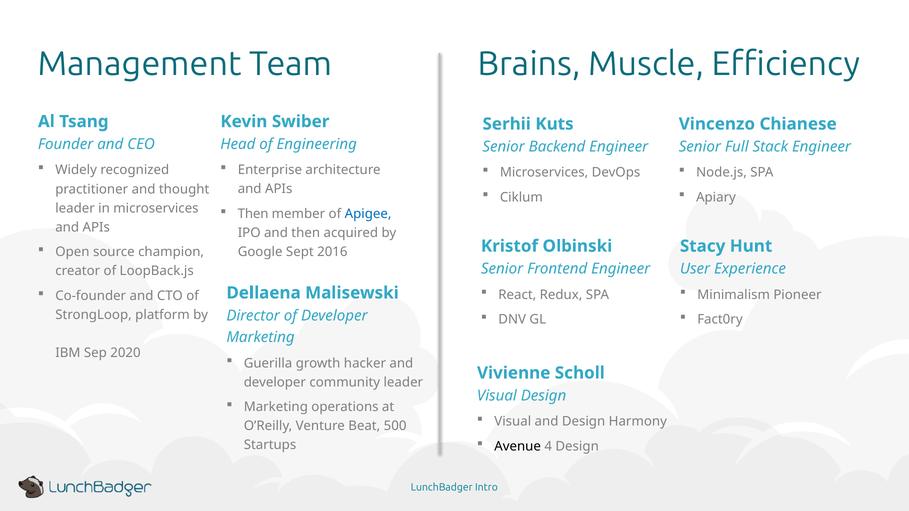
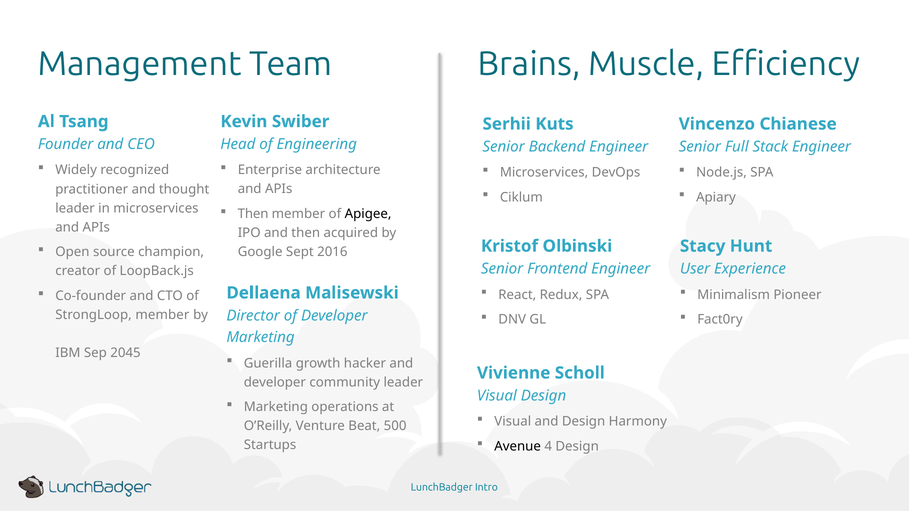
Apigee colour: blue -> black (368, 214)
StrongLoop platform: platform -> member (162, 315)
2020: 2020 -> 2045 (125, 353)
